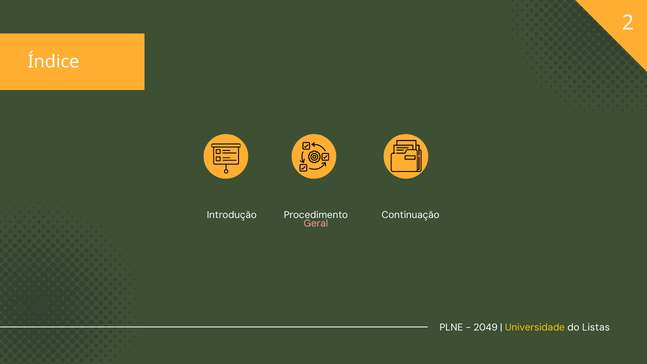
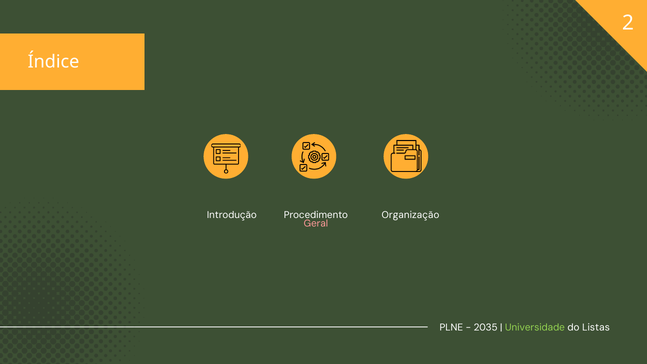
Continuação: Continuação -> Organização (410, 215)
2049: 2049 -> 2035 (486, 328)
Universidade colour: yellow -> light green (535, 328)
